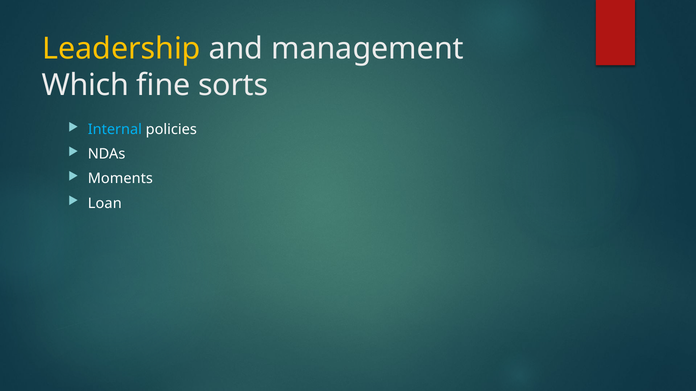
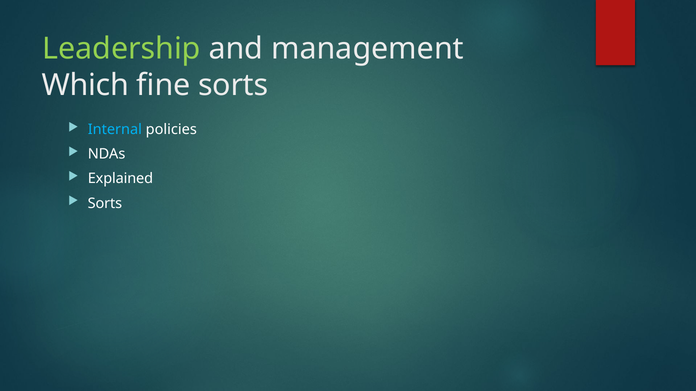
Leadership colour: yellow -> light green (121, 49)
Moments: Moments -> Explained (120, 179)
Loan: Loan -> Sorts (105, 204)
